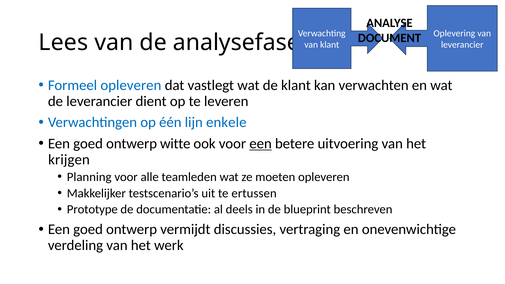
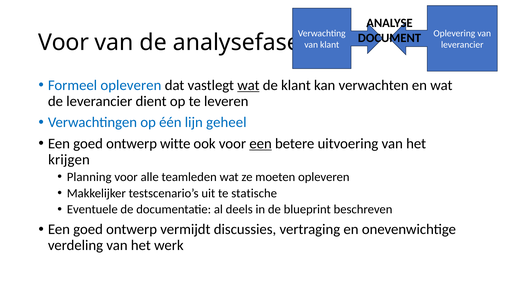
Lees: Lees -> Voor (64, 42)
wat underline: none -> present (248, 85)
enkele: enkele -> geheel (226, 122)
ertussen: ertussen -> statische (254, 193)
Prototype: Prototype -> Eventuele (92, 209)
